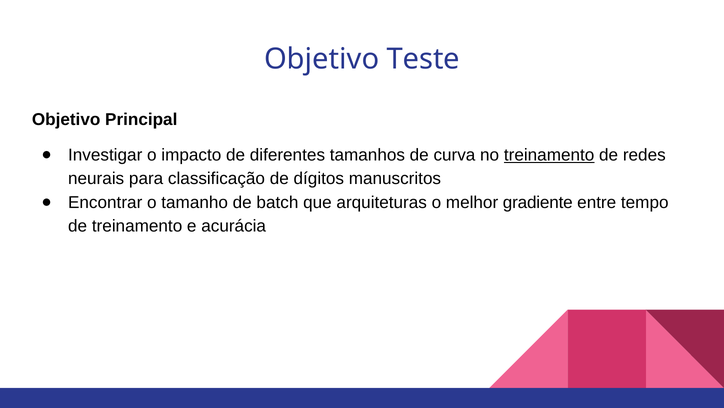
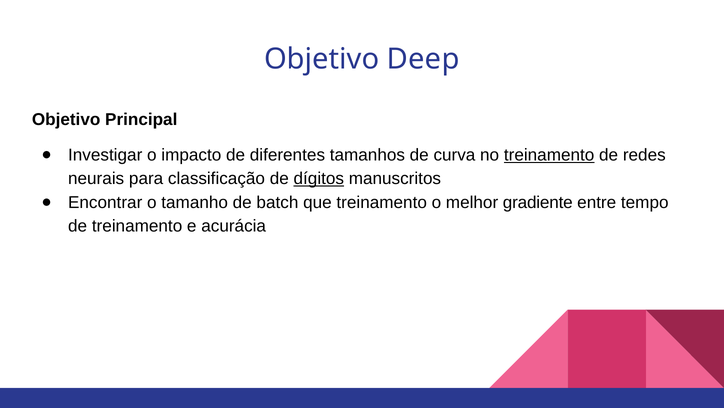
Teste: Teste -> Deep (423, 59)
dígitos underline: none -> present (319, 178)
que arquiteturas: arquiteturas -> treinamento (382, 202)
